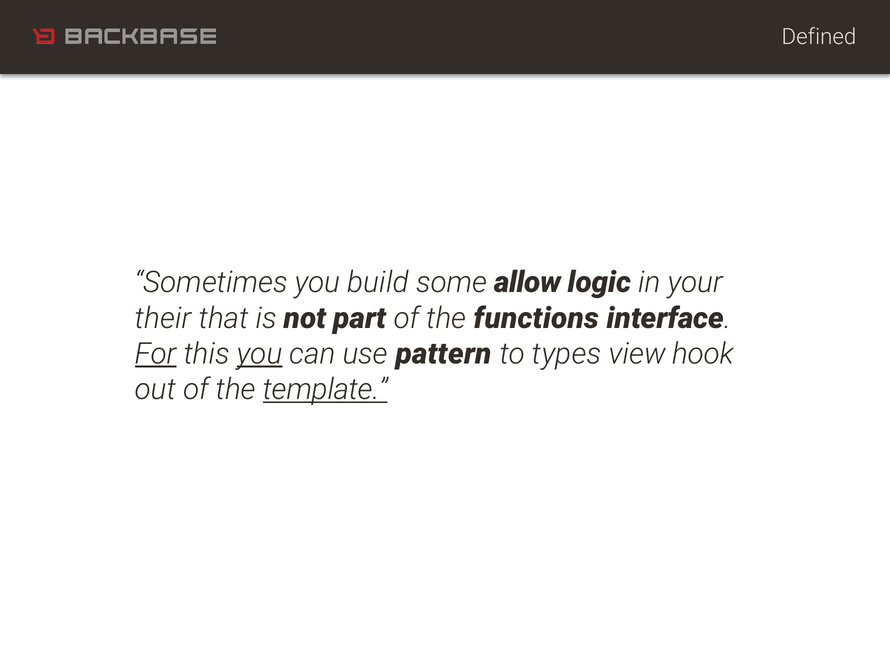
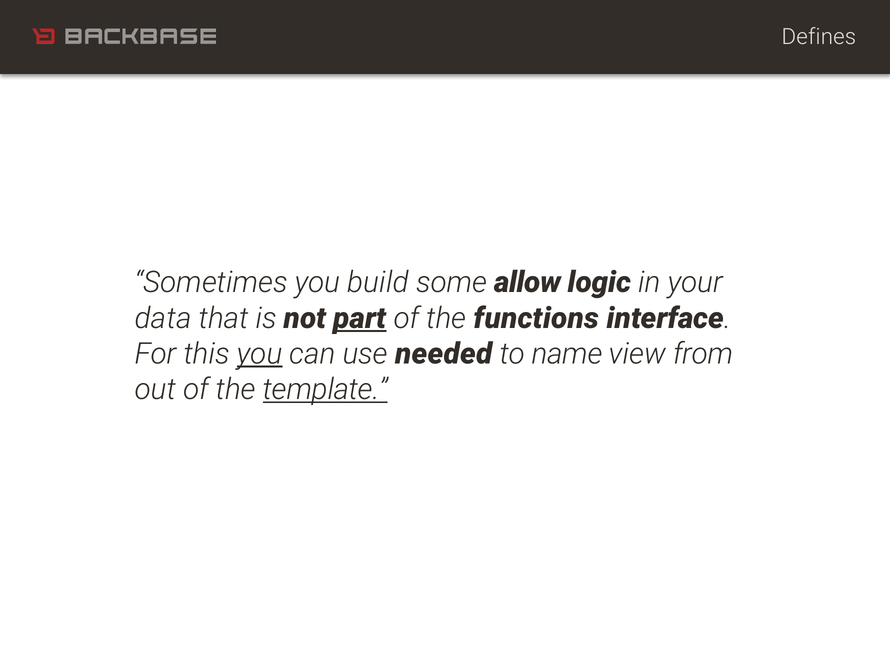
Defined: Defined -> Defines (819, 37)
their: their -> data (163, 318)
part underline: none -> present (360, 318)
For underline: present -> none (156, 354)
pattern: pattern -> needed (444, 354)
types: types -> name (567, 354)
hook: hook -> from (703, 354)
